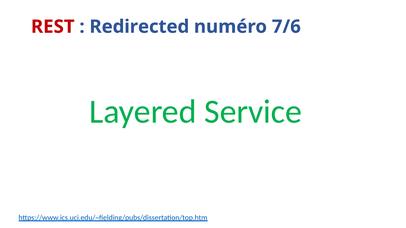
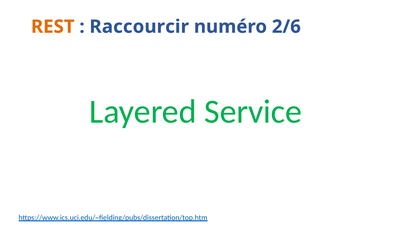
REST colour: red -> orange (53, 27)
Redirected: Redirected -> Raccourcir (139, 27)
7/6: 7/6 -> 2/6 (286, 27)
